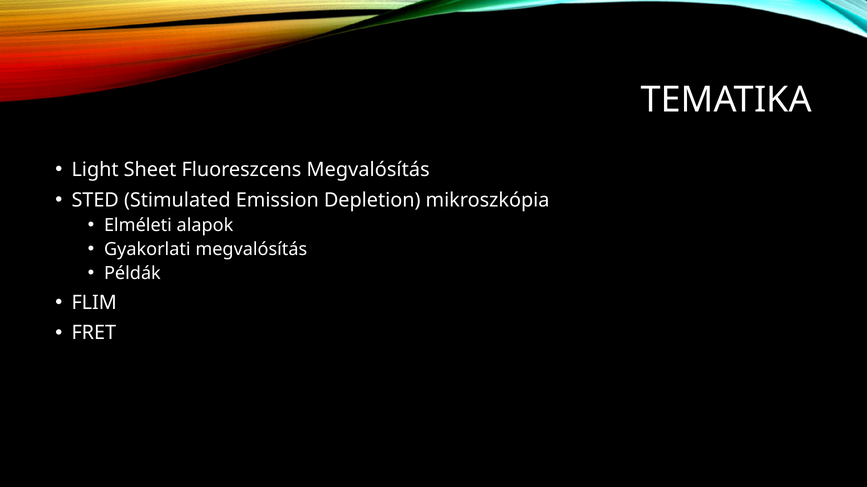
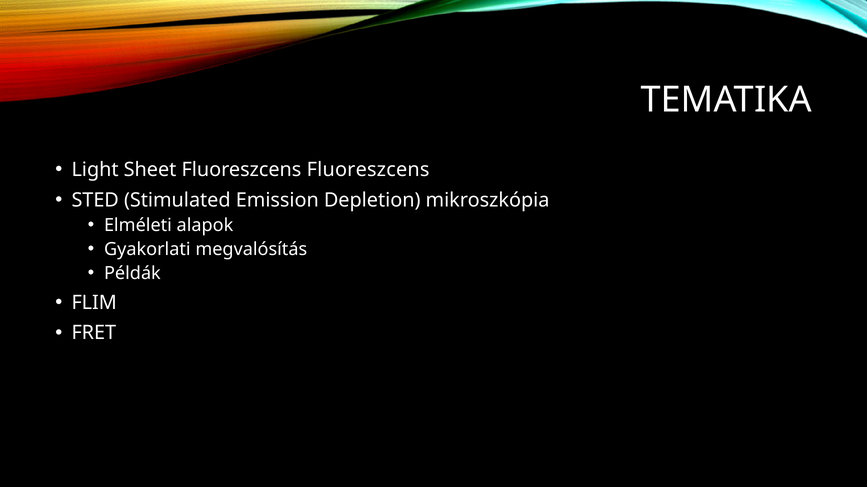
Fluoreszcens Megvalósítás: Megvalósítás -> Fluoreszcens (368, 170)
